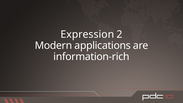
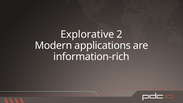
Expression: Expression -> Explorative (87, 34)
